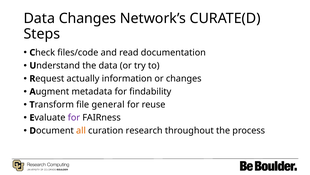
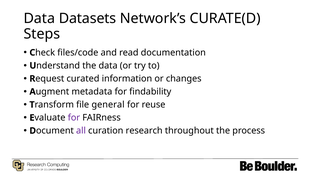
Data Changes: Changes -> Datasets (88, 18)
actually: actually -> curated (83, 78)
all colour: orange -> purple (81, 130)
